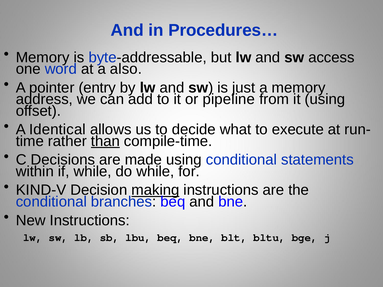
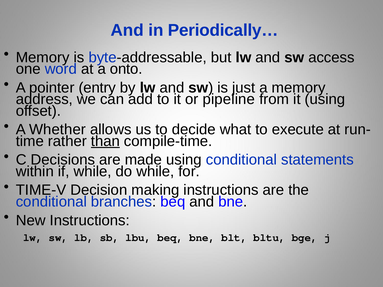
Procedures…: Procedures… -> Periodically… (223, 30)
also: also -> onto (126, 69)
Identical: Identical -> Whether (57, 130)
KIND-V: KIND-V -> TIME-V (41, 190)
making underline: present -> none (155, 190)
